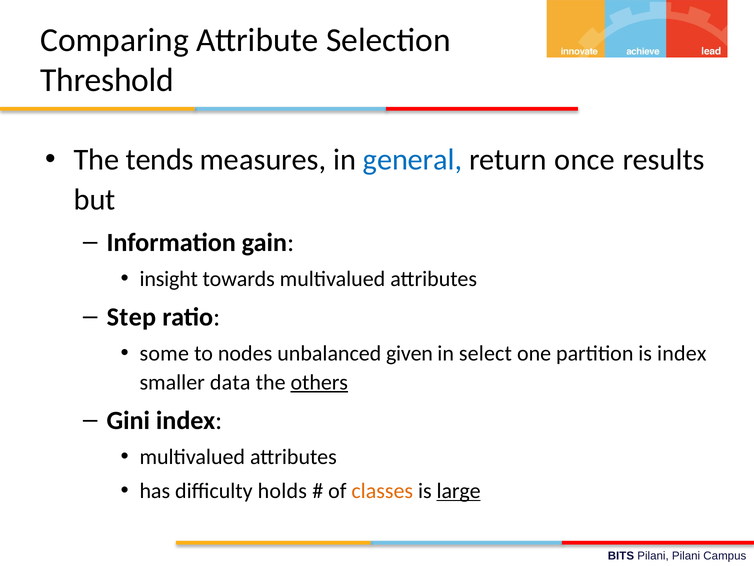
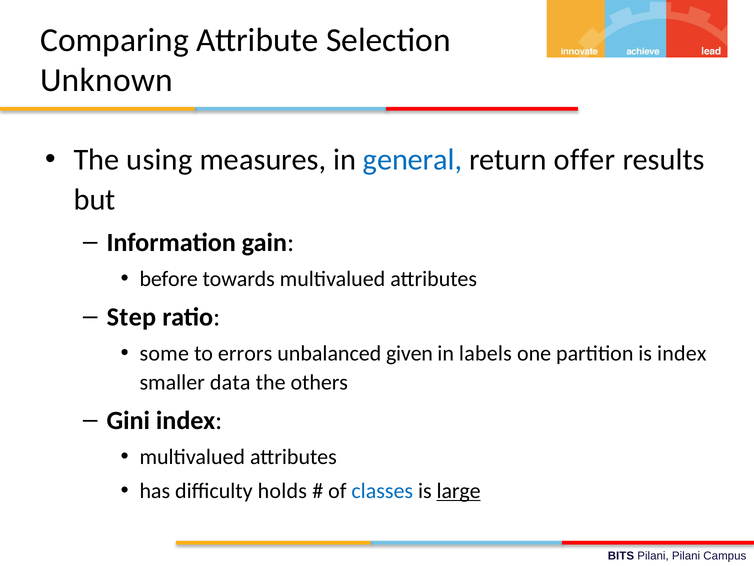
Threshold: Threshold -> Unknown (107, 80)
tends: tends -> using (159, 160)
once: once -> offer (585, 160)
insight: insight -> before (169, 279)
nodes: nodes -> errors (245, 353)
select: select -> labels (485, 353)
others underline: present -> none (319, 382)
classes colour: orange -> blue (382, 491)
